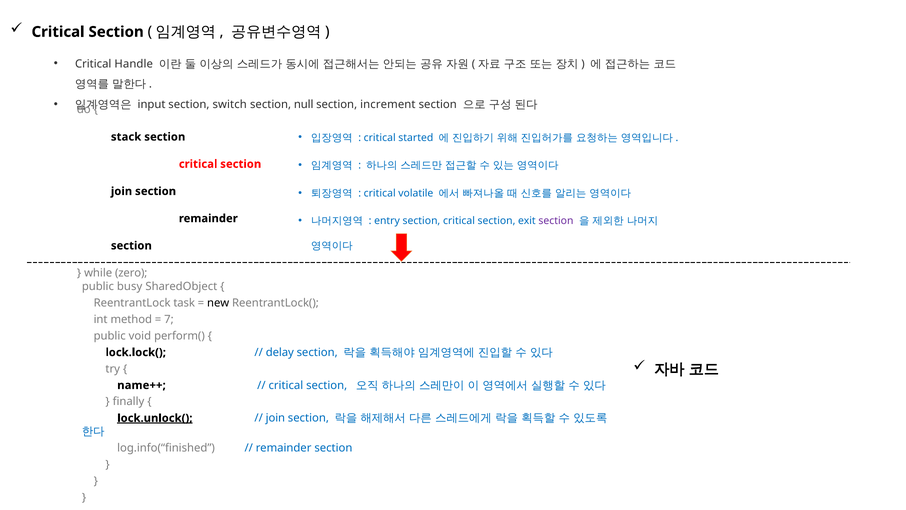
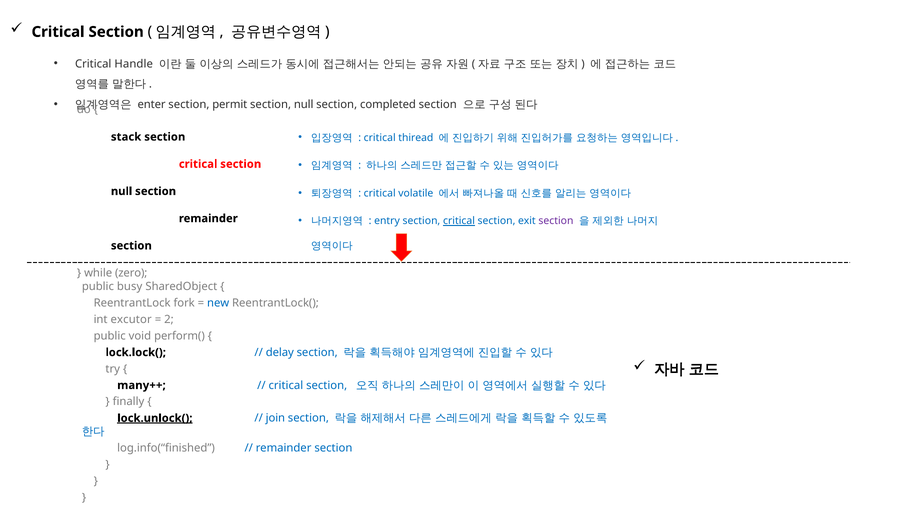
input: input -> enter (152, 105)
switch: switch -> permit (230, 105)
increment: increment -> completed (388, 105)
started: started -> thiread (416, 138)
join: join -> null (122, 191)
critical underline: none -> present (459, 221)
task: task -> fork (184, 303)
new colour: black -> blue (218, 303)
method: method -> excutor (131, 319)
7: 7 -> 2 (169, 319)
name++: name++ -> many++ (141, 385)
